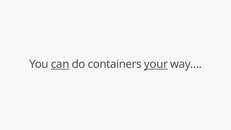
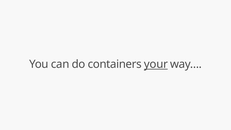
can underline: present -> none (60, 64)
